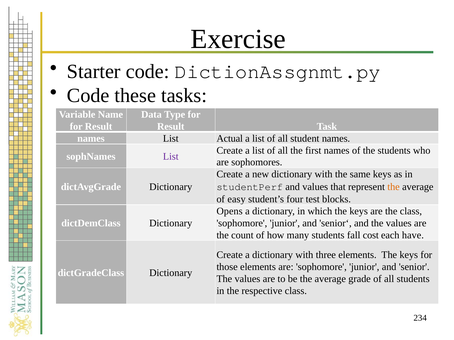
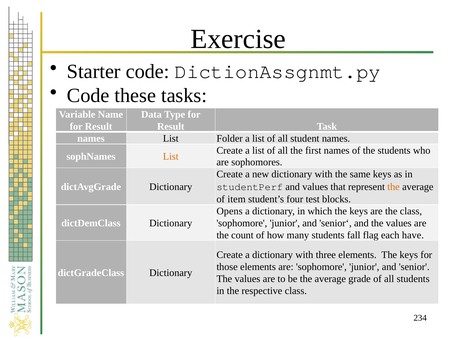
Actual: Actual -> Folder (230, 139)
List colour: purple -> orange (171, 157)
easy: easy -> item (237, 199)
cost: cost -> flag (371, 235)
